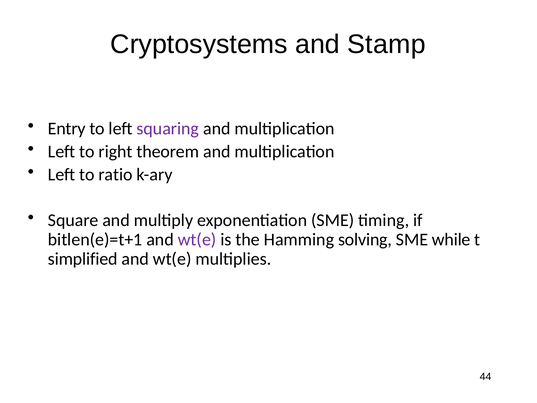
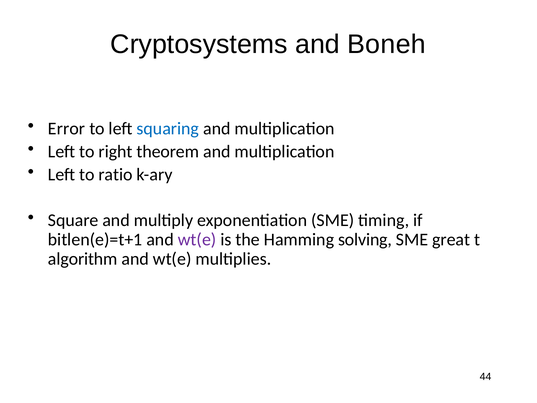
Stamp: Stamp -> Boneh (386, 44)
Entry: Entry -> Error (67, 129)
squaring colour: purple -> blue (168, 129)
while: while -> great (451, 240)
simplified: simplified -> algorithm (83, 259)
